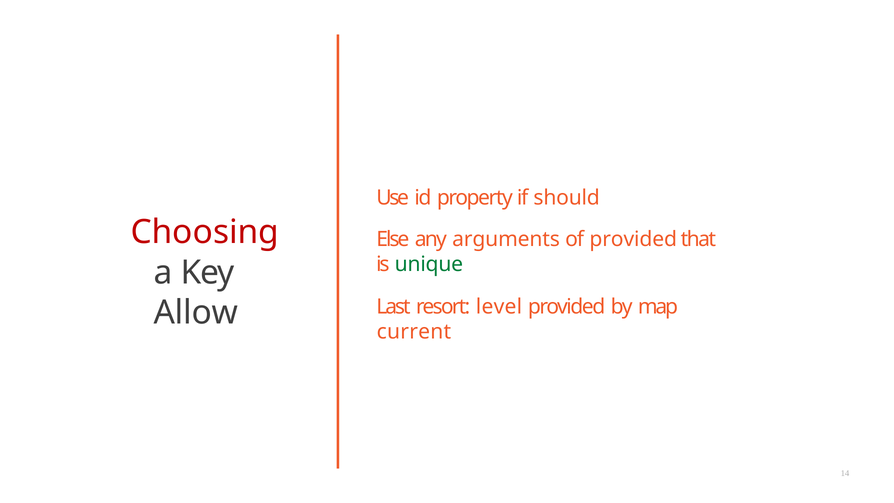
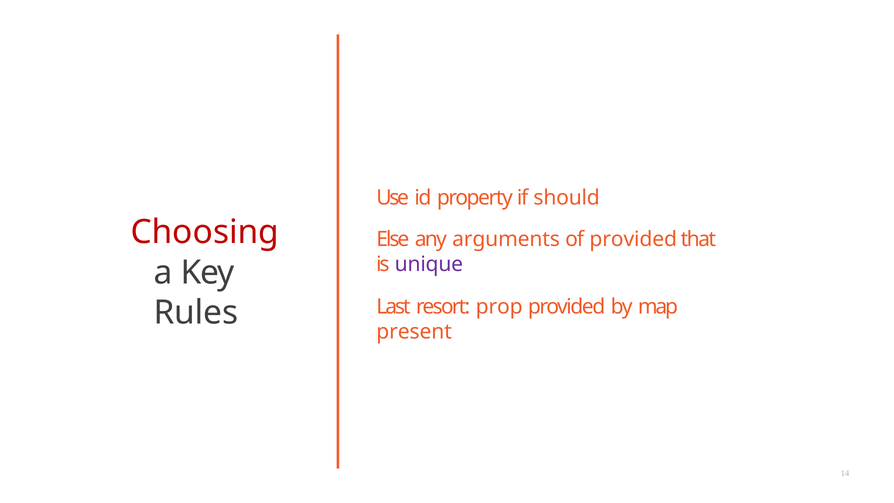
unique colour: green -> purple (429, 264)
level: level -> prop (499, 306)
Allow: Allow -> Rules (196, 313)
current: current -> present (414, 332)
